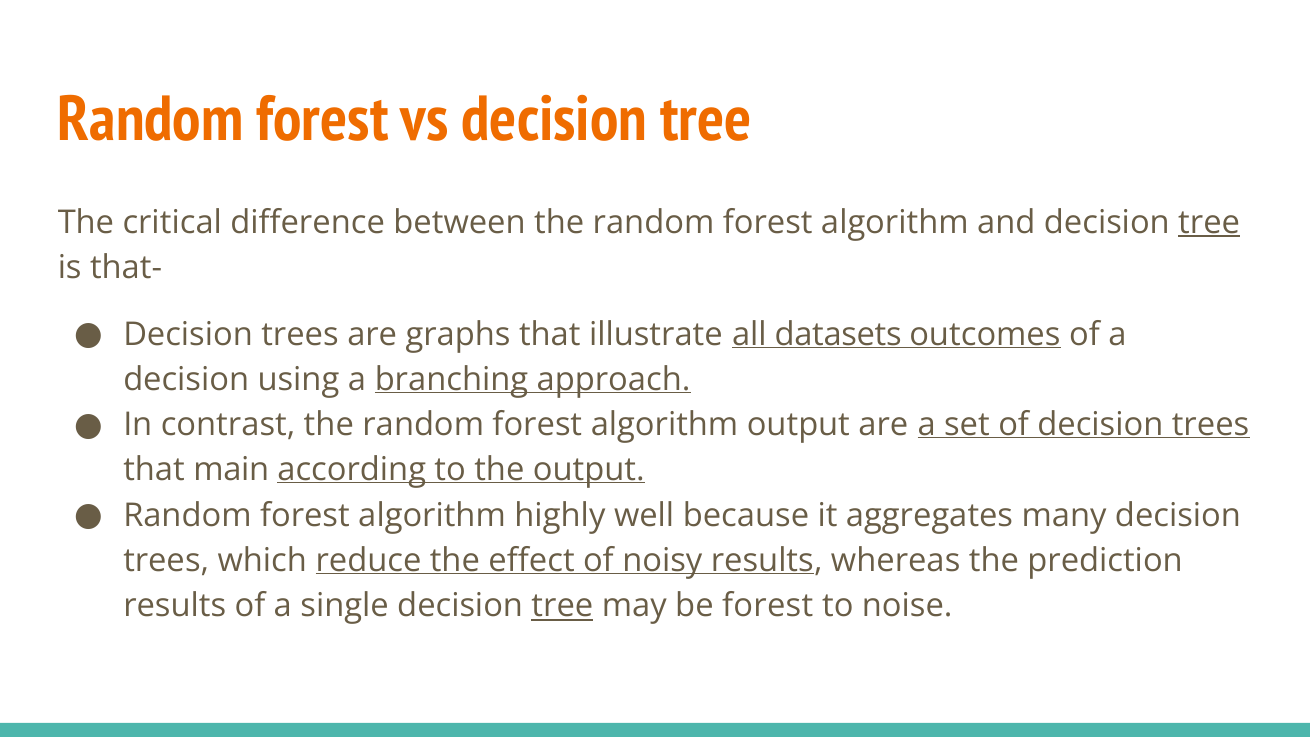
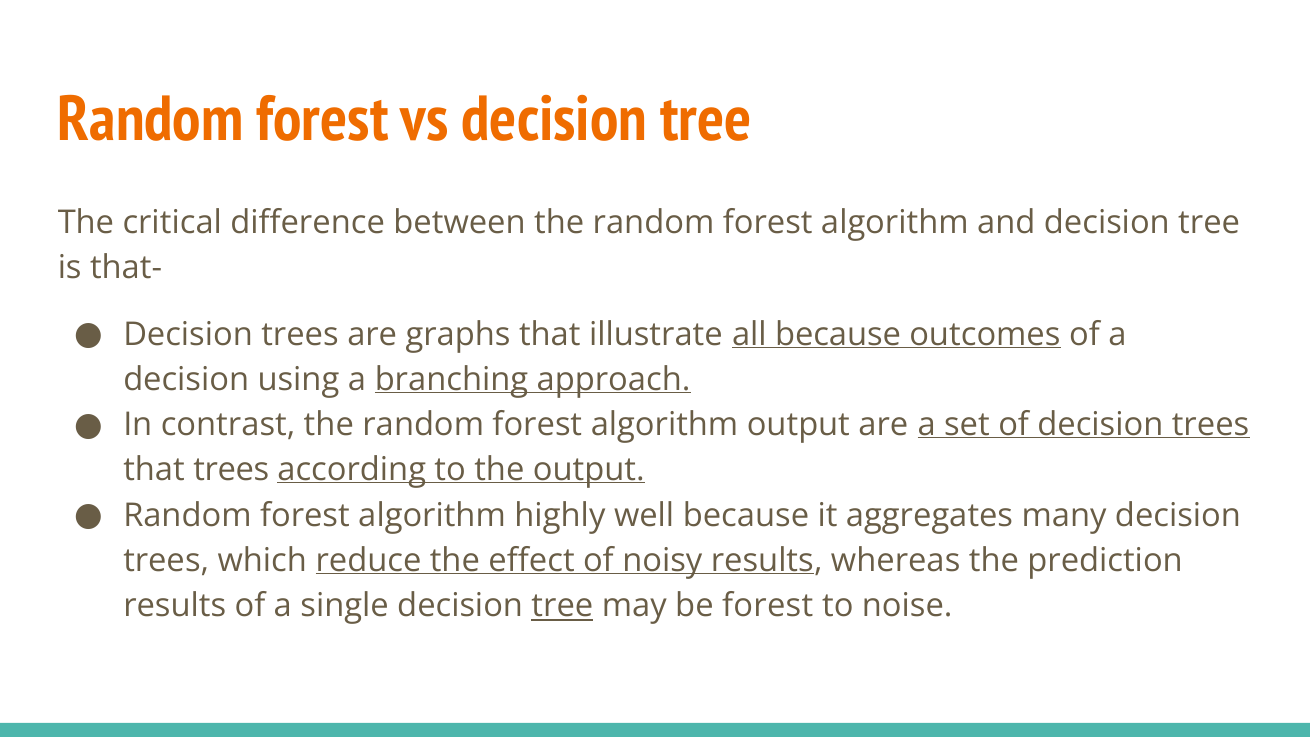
tree underline: present -> none (1209, 222)
all datasets: datasets -> because (838, 335)
that main: main -> trees (231, 470)
